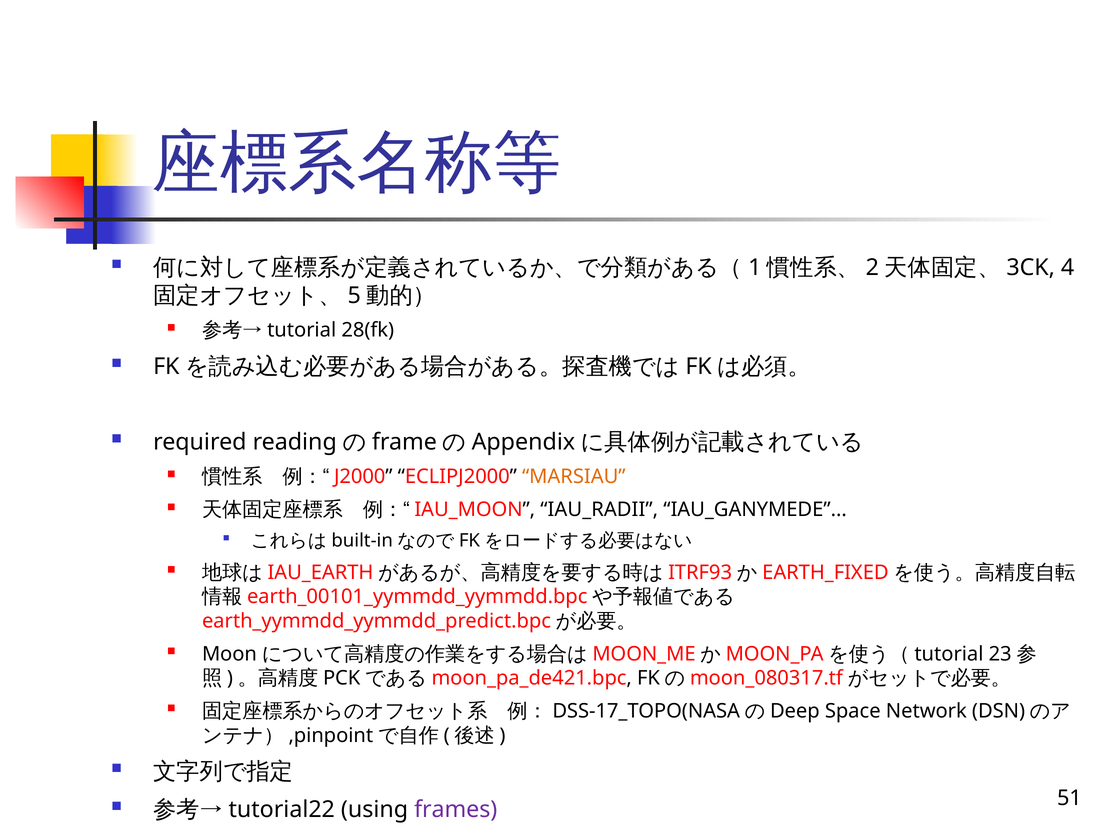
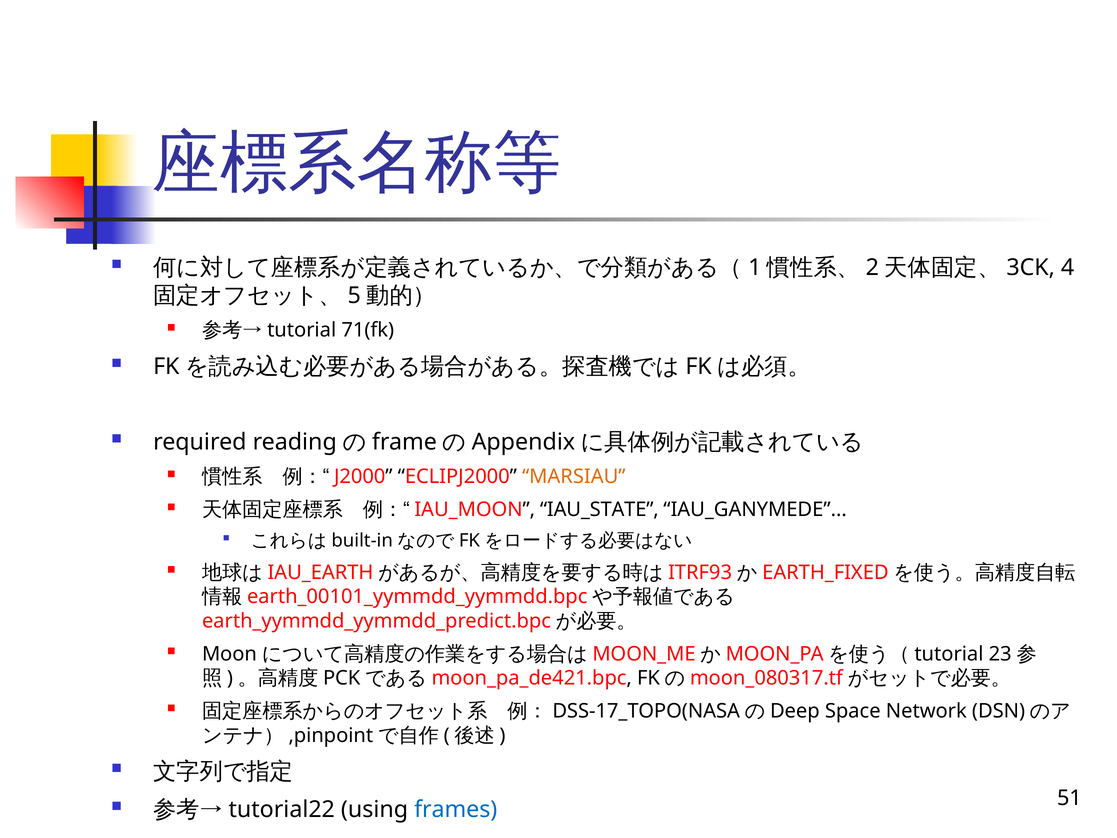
28(fk: 28(fk -> 71(fk (368, 330)
IAU_RADII: IAU_RADII -> IAU_STATE (599, 510)
frames colour: purple -> blue (456, 809)
